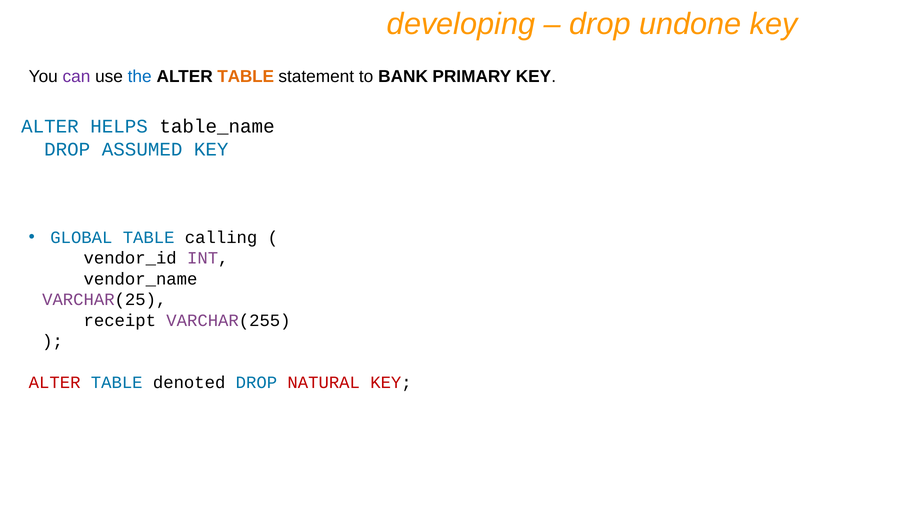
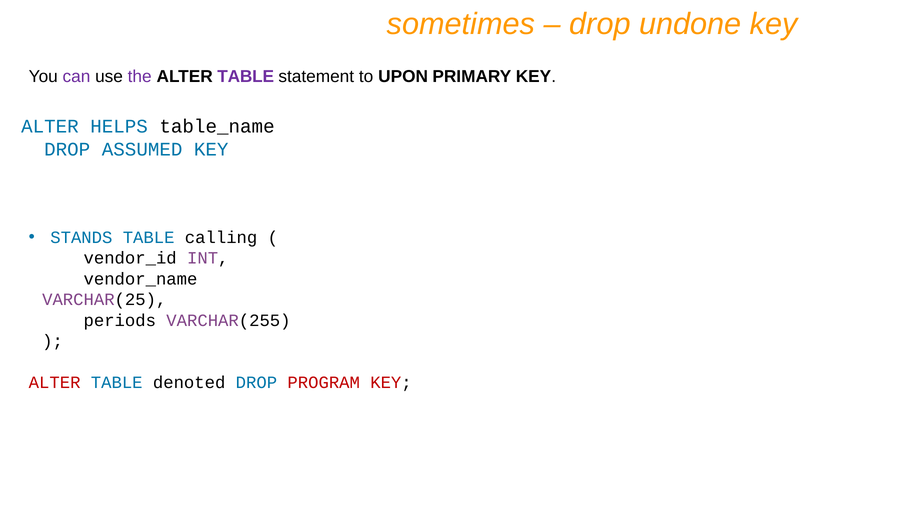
developing: developing -> sometimes (461, 24)
the colour: blue -> purple (140, 77)
TABLE colour: orange -> purple (246, 77)
BANK: BANK -> UPON (403, 77)
GLOBAL: GLOBAL -> STANDS (81, 237)
receipt: receipt -> periods (120, 320)
NATURAL: NATURAL -> PROGRAM (324, 382)
